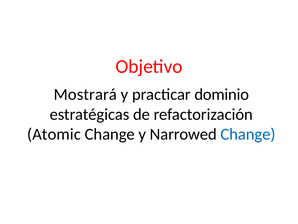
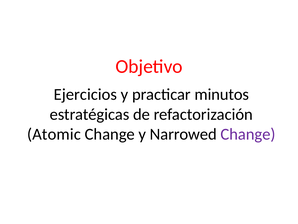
Mostrará: Mostrará -> Ejercicios (85, 94)
dominio: dominio -> minutos (222, 94)
Change colour: blue -> purple (248, 134)
